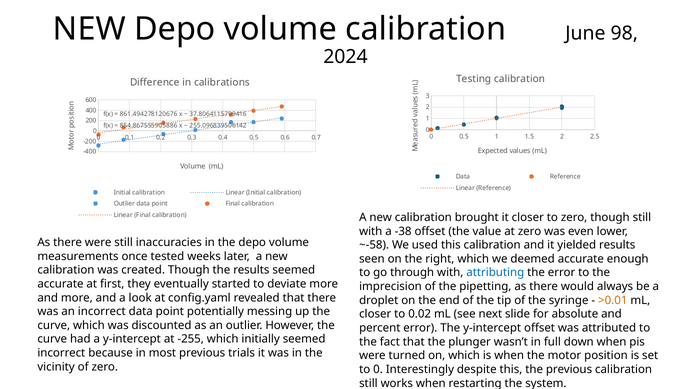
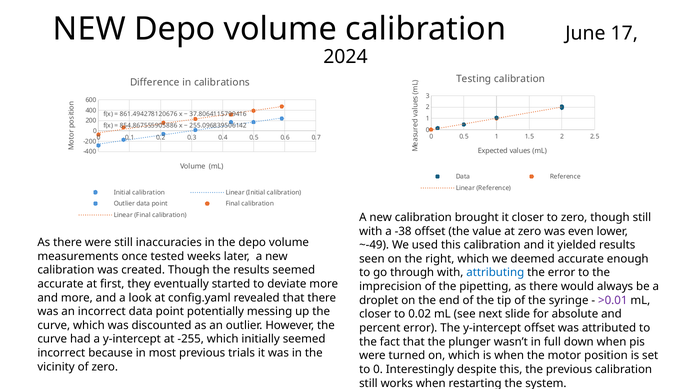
98: 98 -> 17 (624, 33)
~-58: ~-58 -> ~-49 (374, 245)
>0.01 colour: orange -> purple (613, 300)
